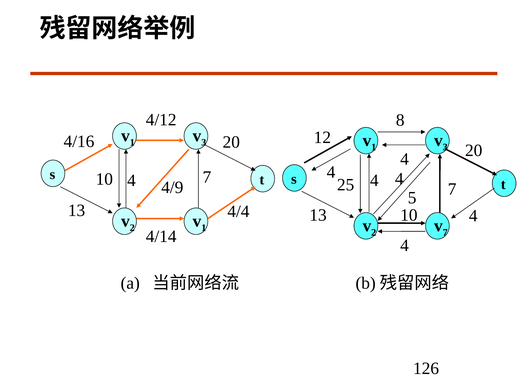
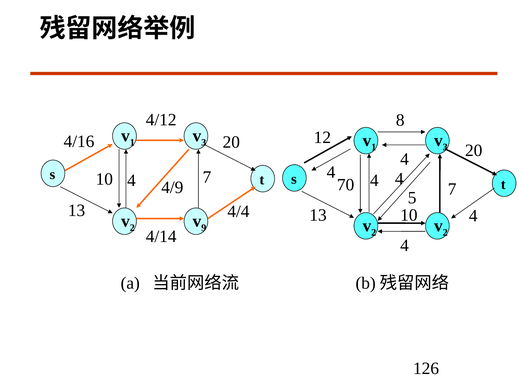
25: 25 -> 70 (346, 185)
1: 1 -> 9 (204, 228)
7: 7 -> 2 (445, 233)
